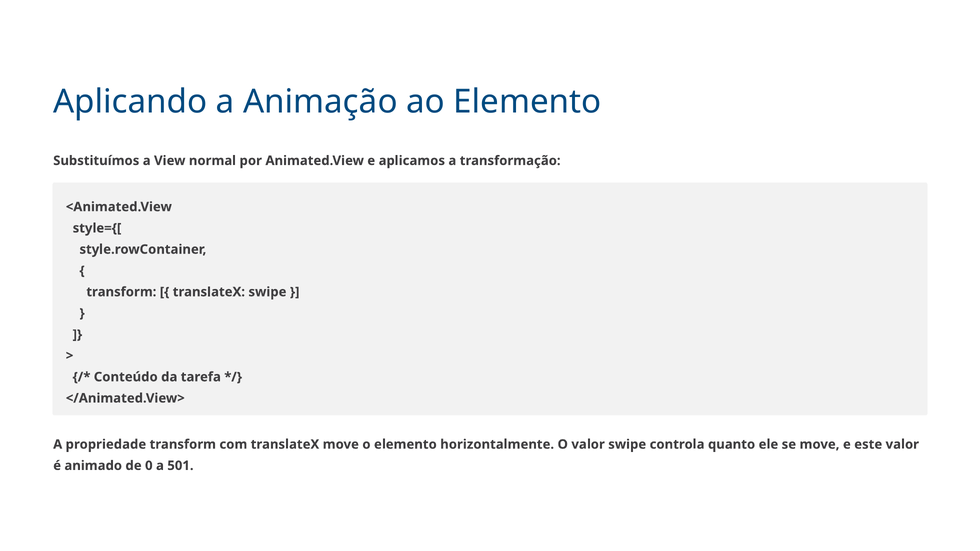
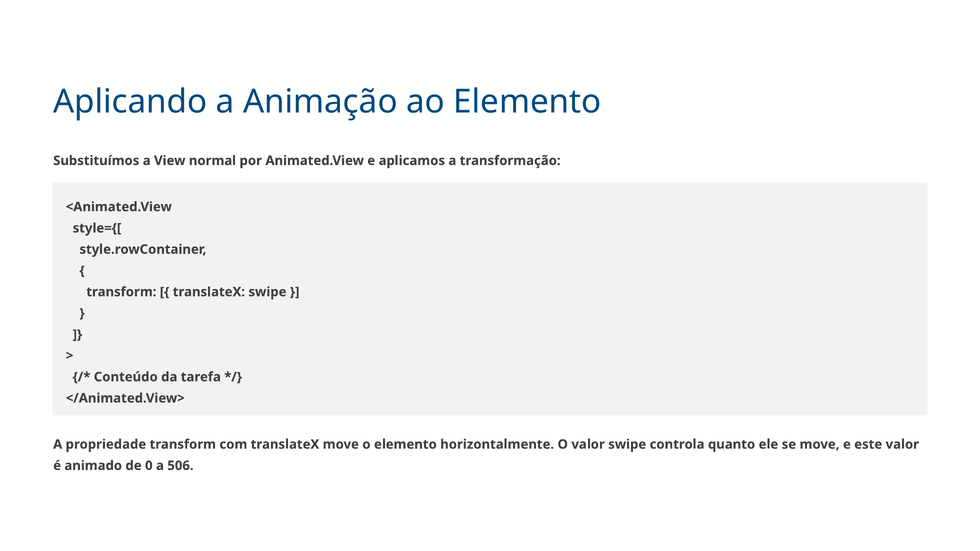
501: 501 -> 506 (180, 466)
